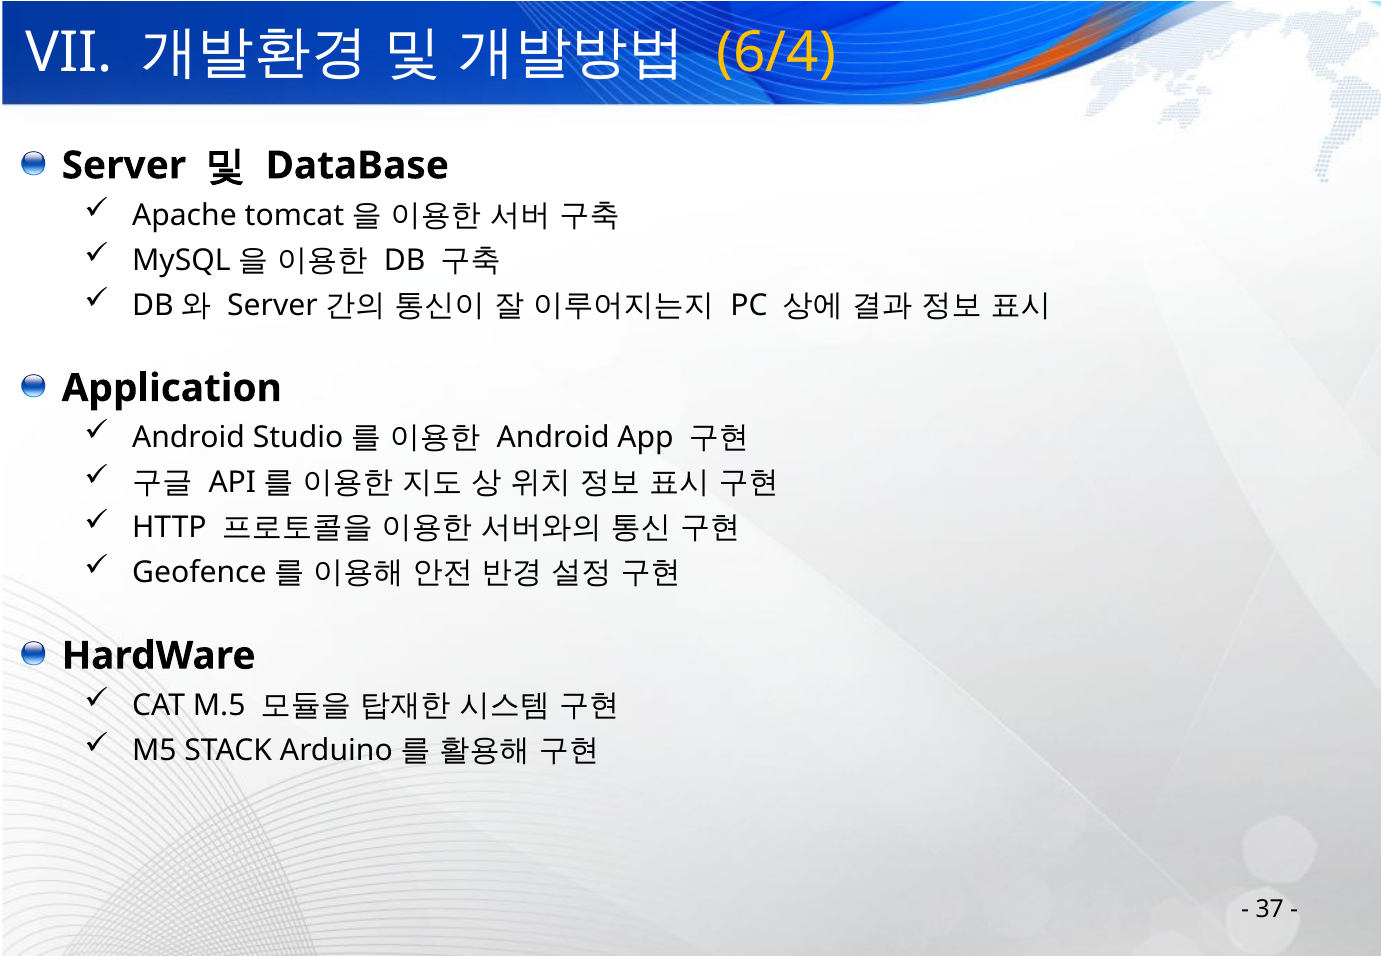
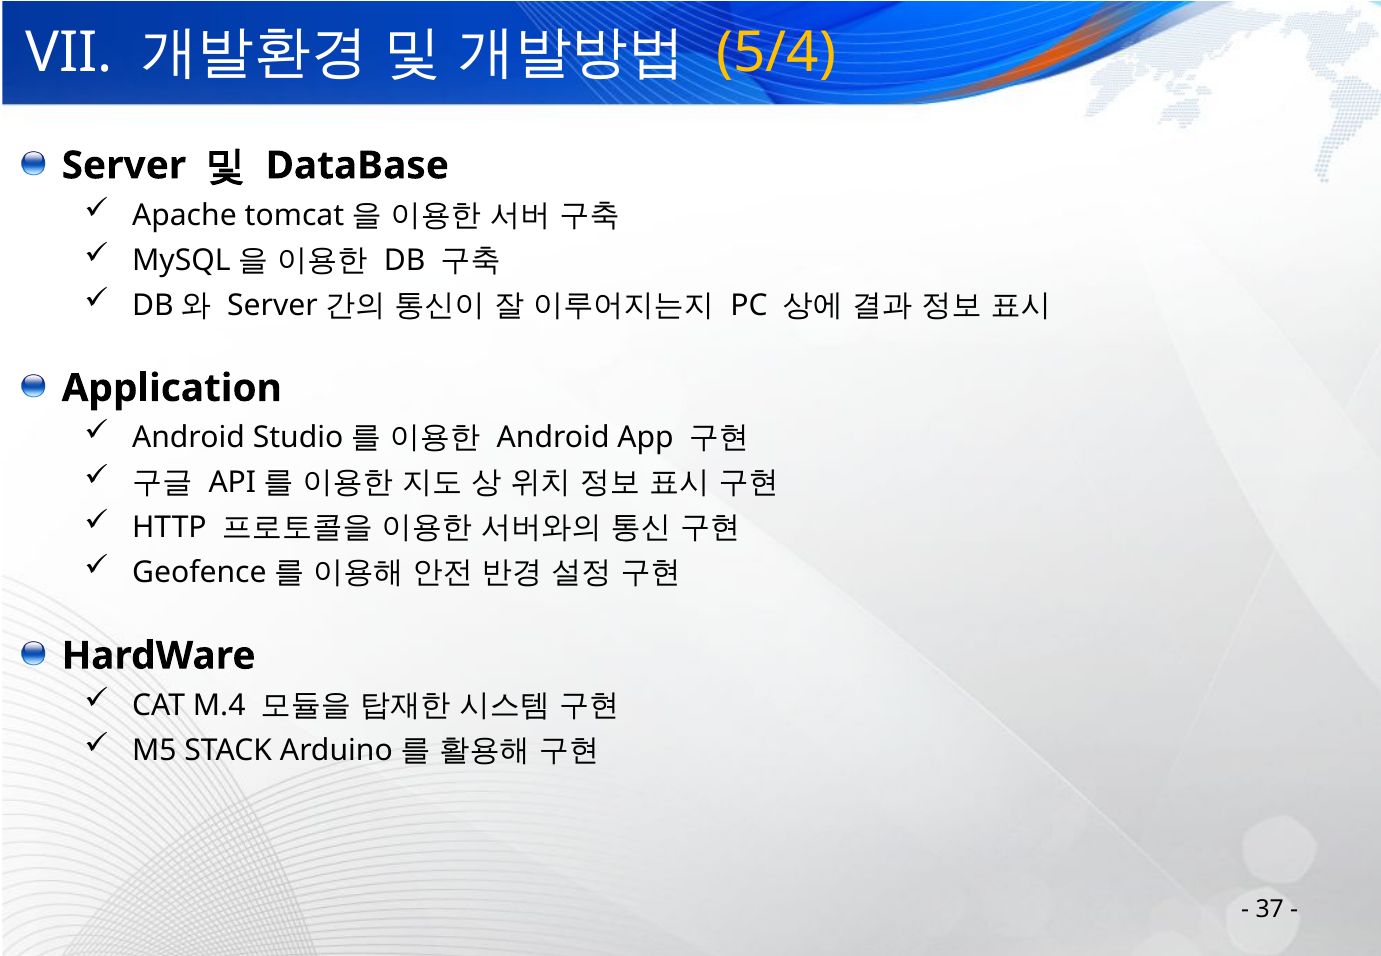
6/4: 6/4 -> 5/4 (776, 52)
M.5: M.5 -> M.4 (219, 706)
